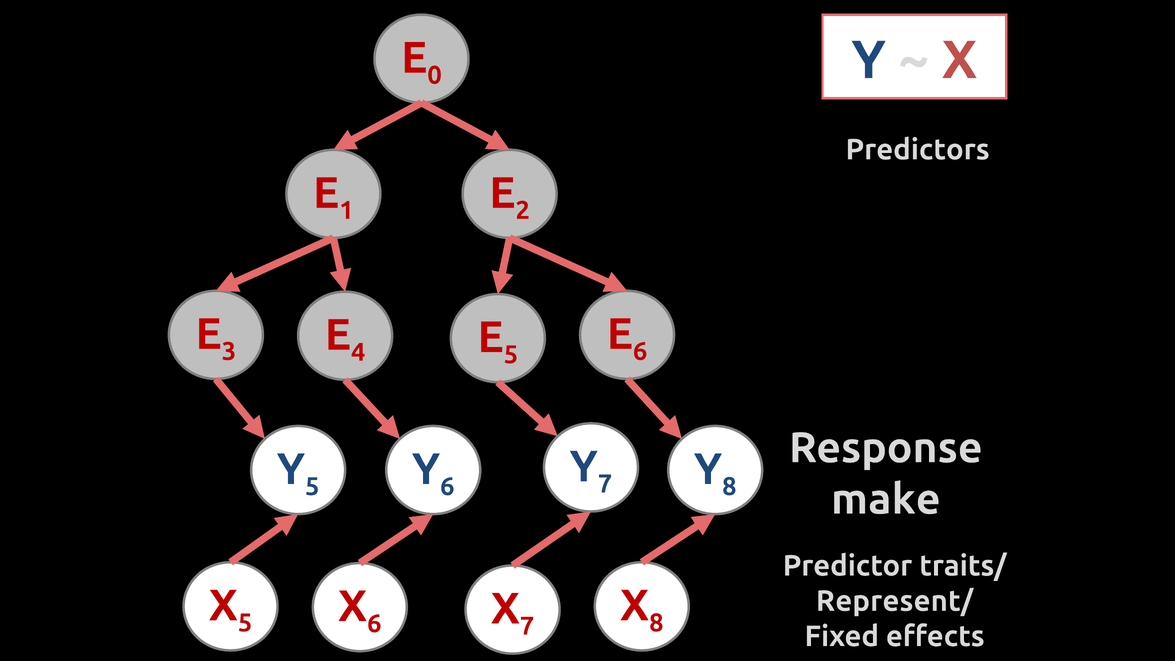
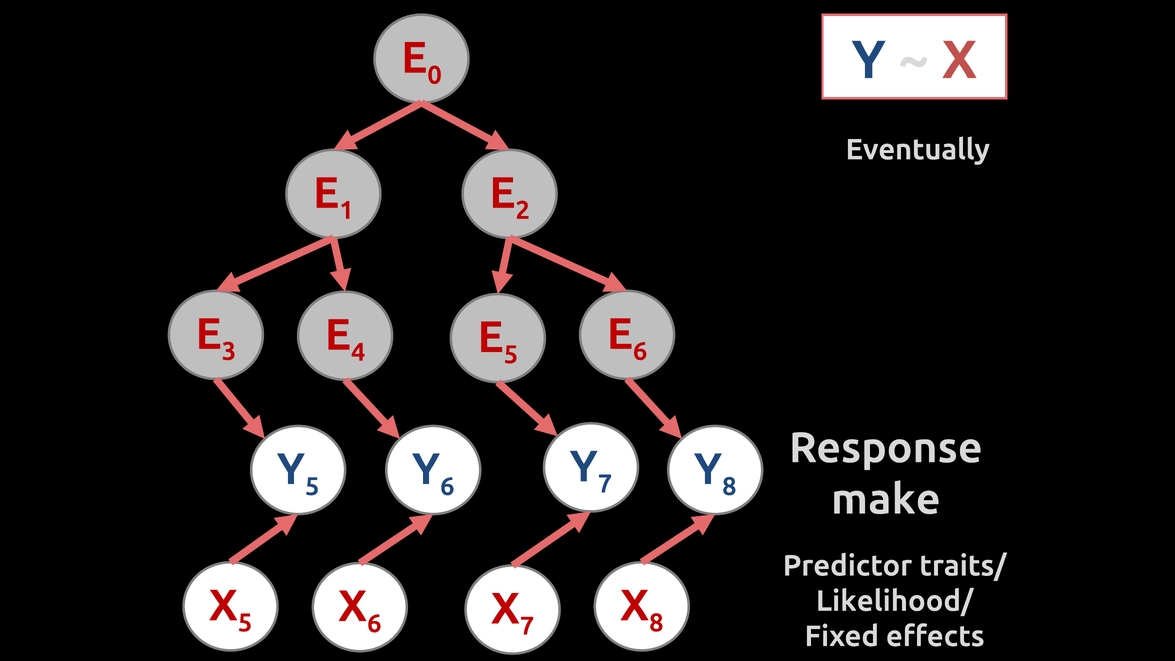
Predictors: Predictors -> Eventually (918, 150)
Represent/: Represent/ -> Likelihood/ (895, 601)
